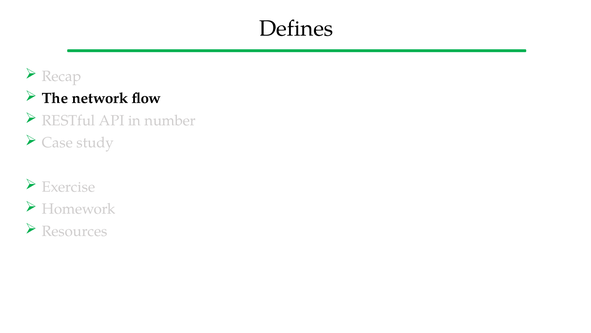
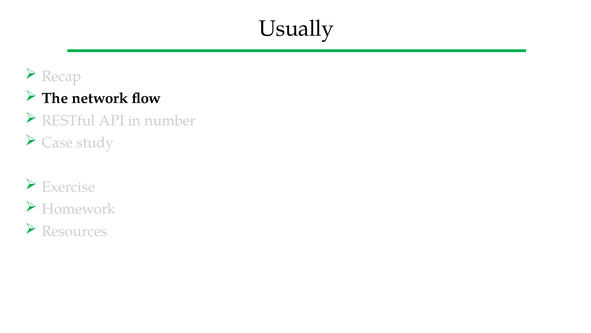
Defines: Defines -> Usually (296, 29)
